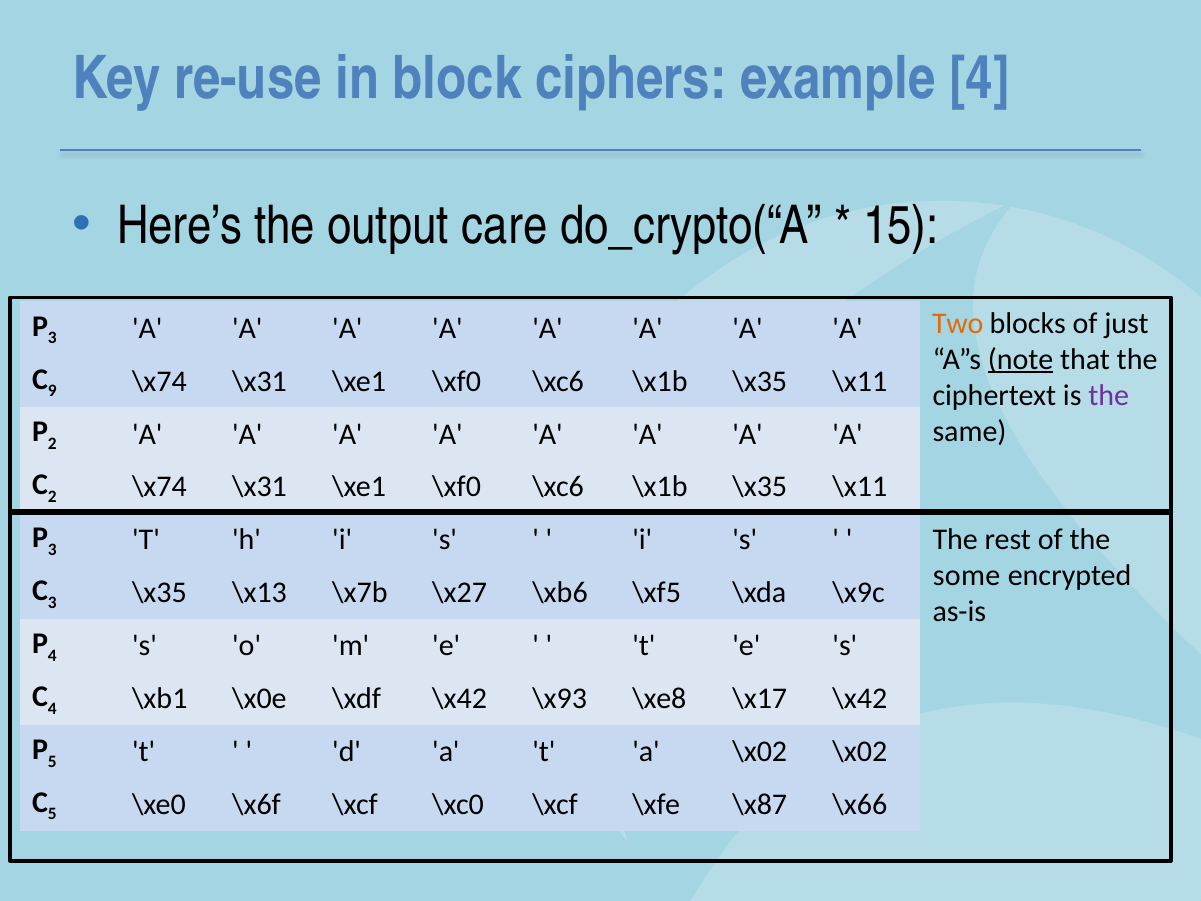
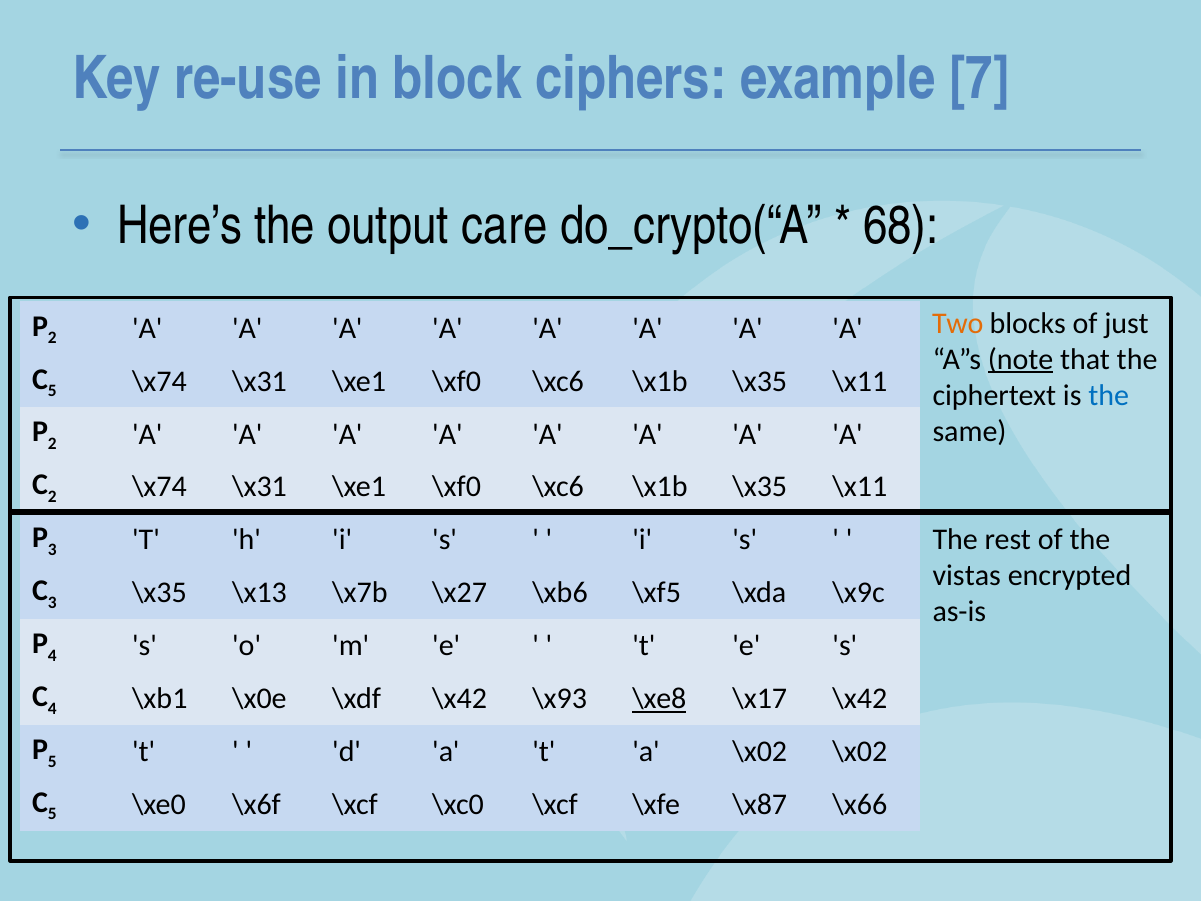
example 4: 4 -> 7 (980, 79)
15: 15 -> 68 (901, 225)
3: 3 -> 2 (52, 338)
9: 9 -> 5 (52, 391)
the colour: purple -> blue (1109, 395)
some: some -> vistas (967, 575)
\xe8 underline: none -> present (659, 699)
